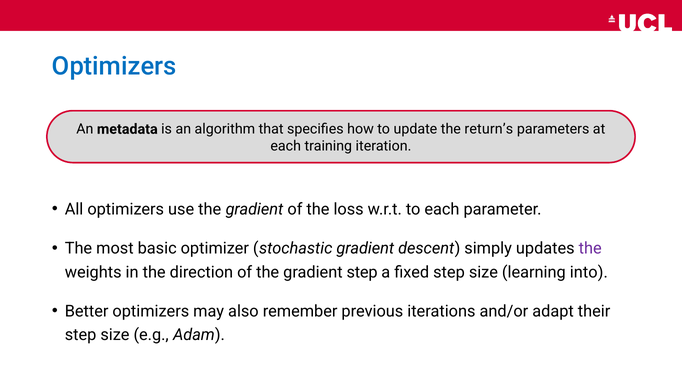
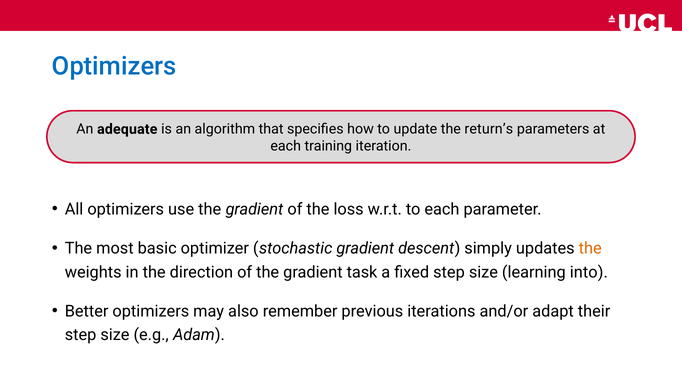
metadata: metadata -> adequate (127, 129)
the colour: purple -> orange (590, 248)
gradient step: step -> task (362, 272)
